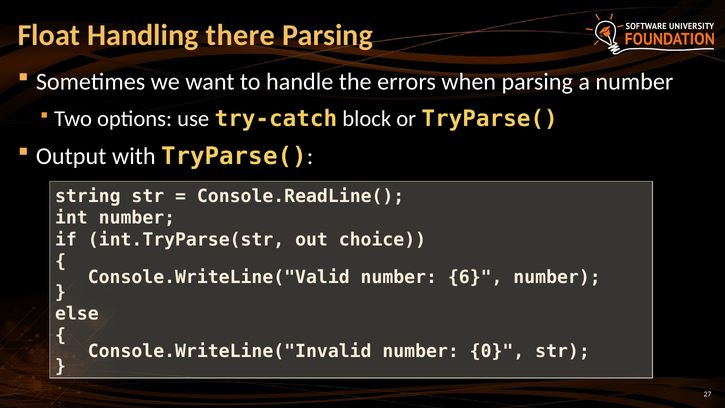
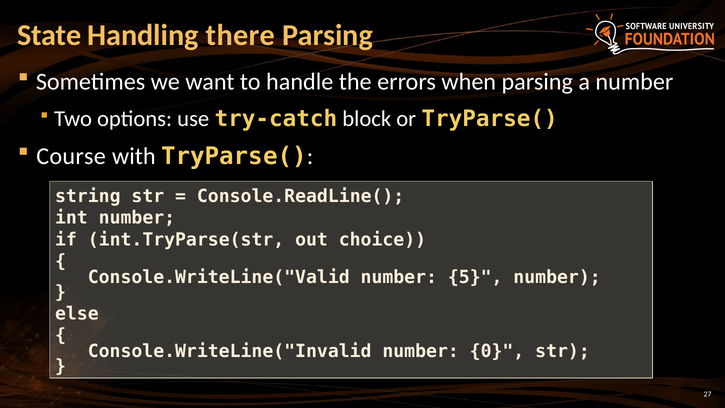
Float: Float -> State (49, 35)
Output: Output -> Course (71, 156)
6: 6 -> 5 (475, 277)
